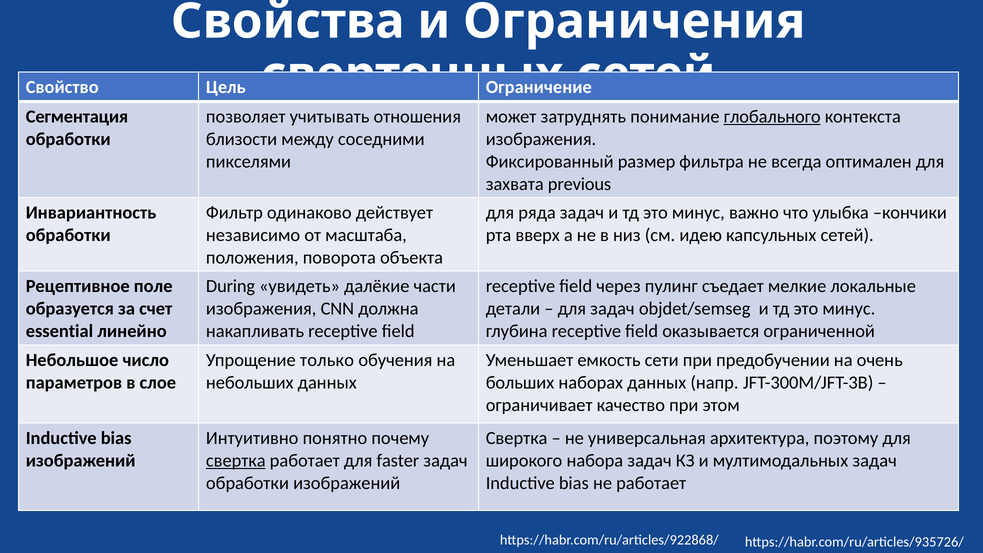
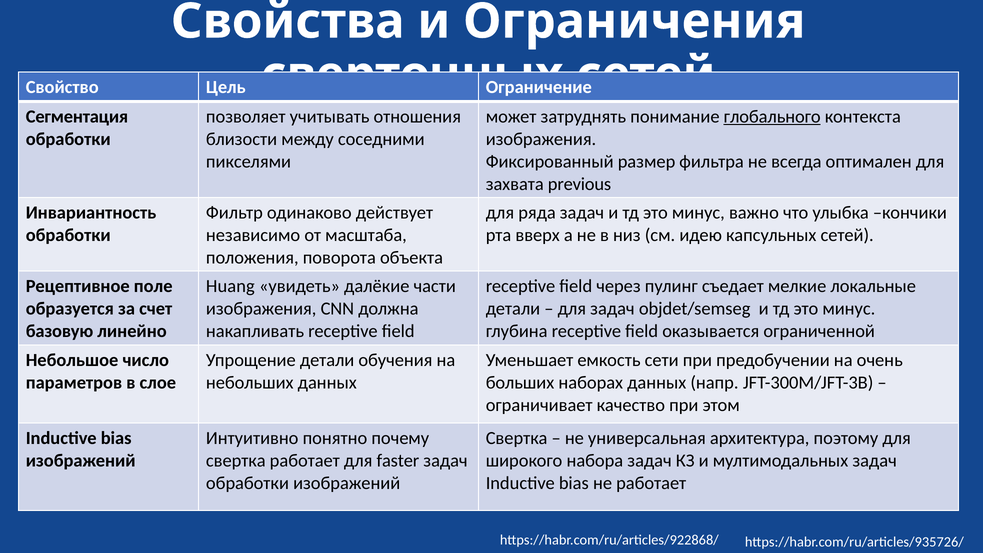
During: During -> Huang (230, 286)
essential: essential -> базовую (60, 331)
Упрощение только: только -> детали (327, 360)
свертка underline: present -> none (236, 461)
